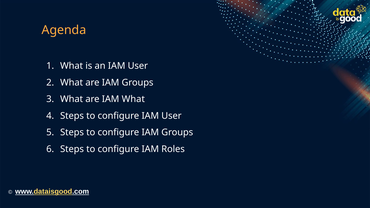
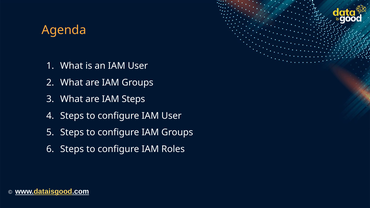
IAM What: What -> Steps (133, 99)
